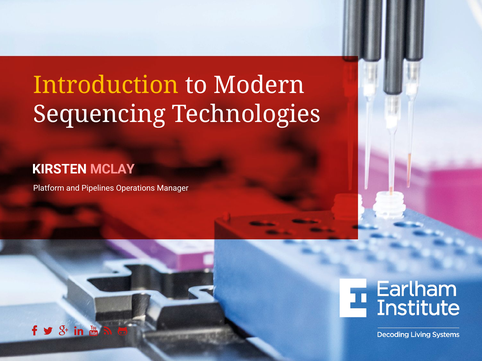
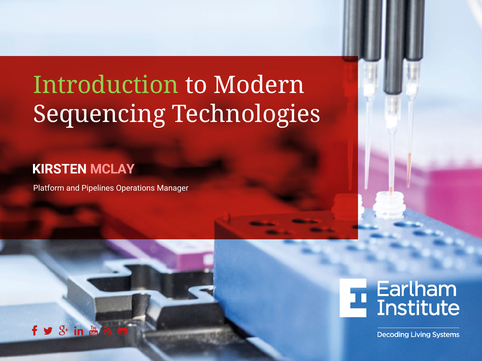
Introduction colour: yellow -> light green (106, 85)
